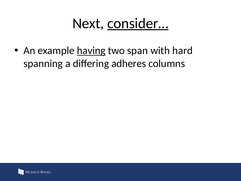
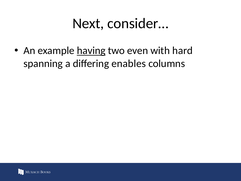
consider… underline: present -> none (138, 23)
span: span -> even (138, 51)
adheres: adheres -> enables (129, 63)
